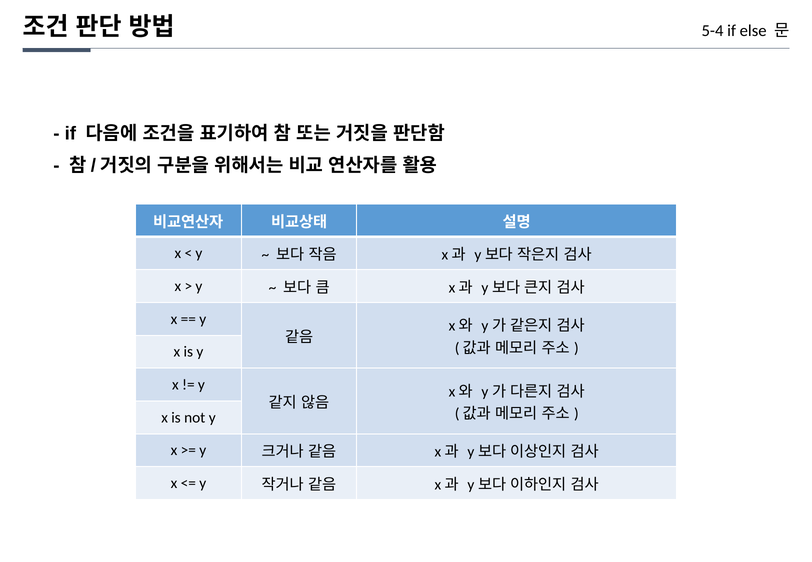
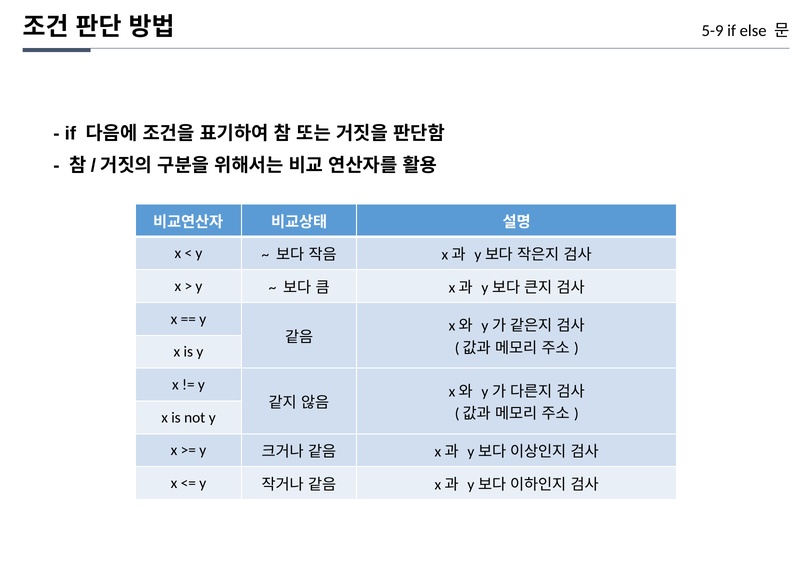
5-4: 5-4 -> 5-9 (712, 31)
